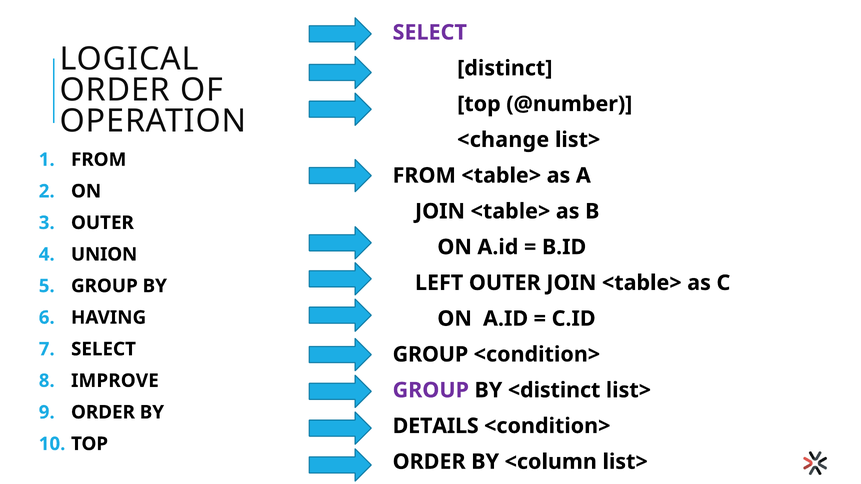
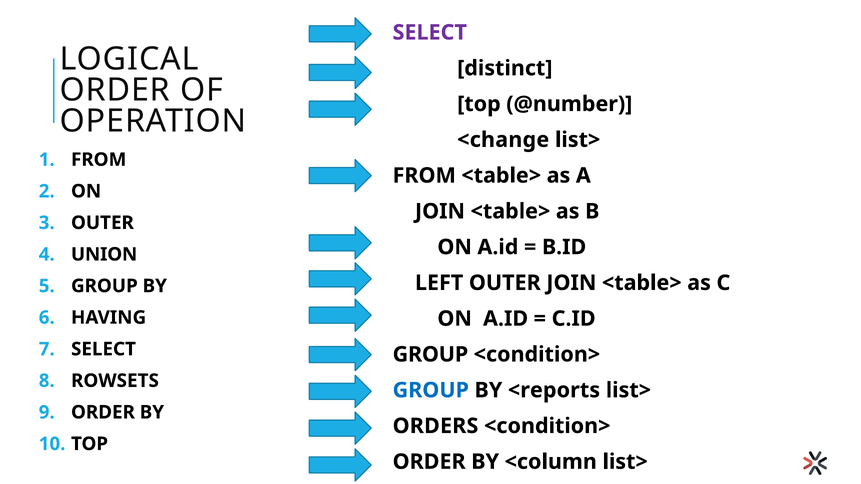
IMPROVE: IMPROVE -> ROWSETS (115, 381)
GROUP colour: purple -> blue (431, 390)
<distinct: <distinct -> <reports (554, 390)
DETAILS: DETAILS -> ORDERS (435, 426)
